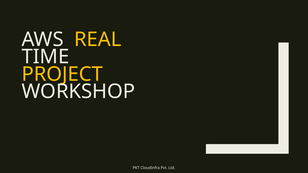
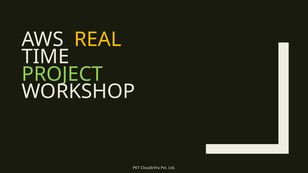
PROJECT colour: yellow -> light green (62, 74)
